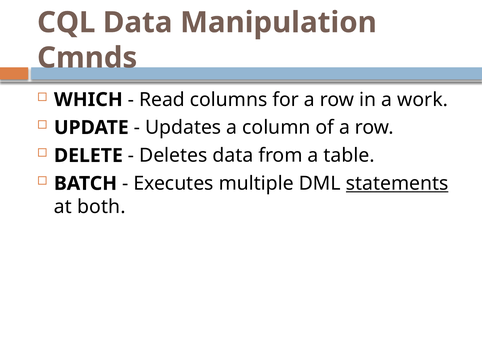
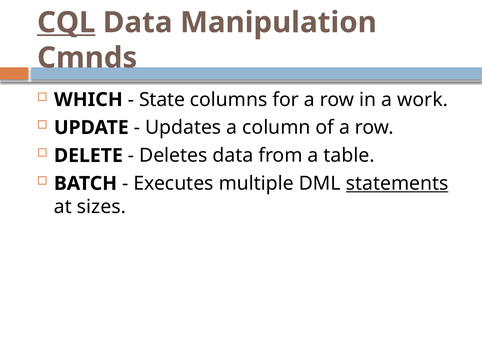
CQL underline: none -> present (66, 23)
Read: Read -> State (162, 100)
both: both -> sizes (101, 207)
